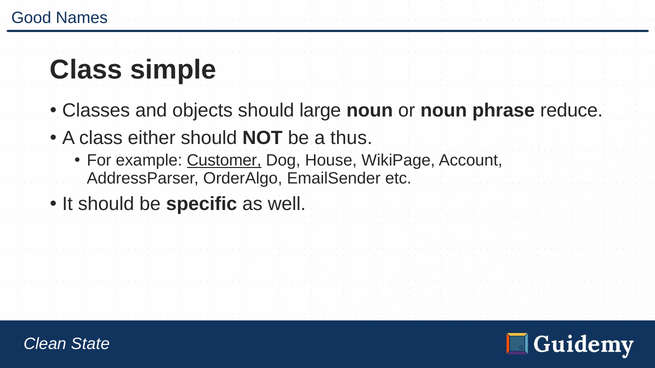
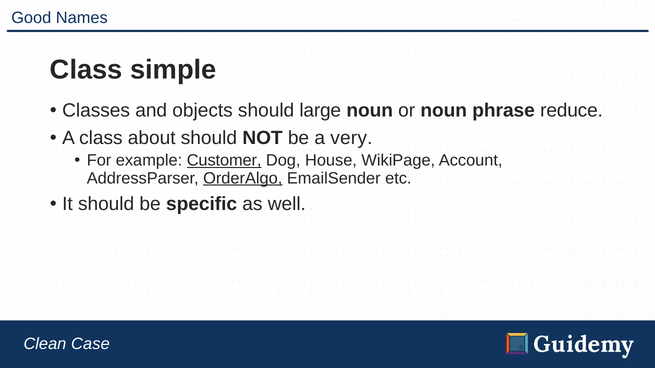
either: either -> about (152, 138)
thus: thus -> very (351, 138)
OrderAlgo underline: none -> present (243, 178)
State: State -> Case (90, 344)
